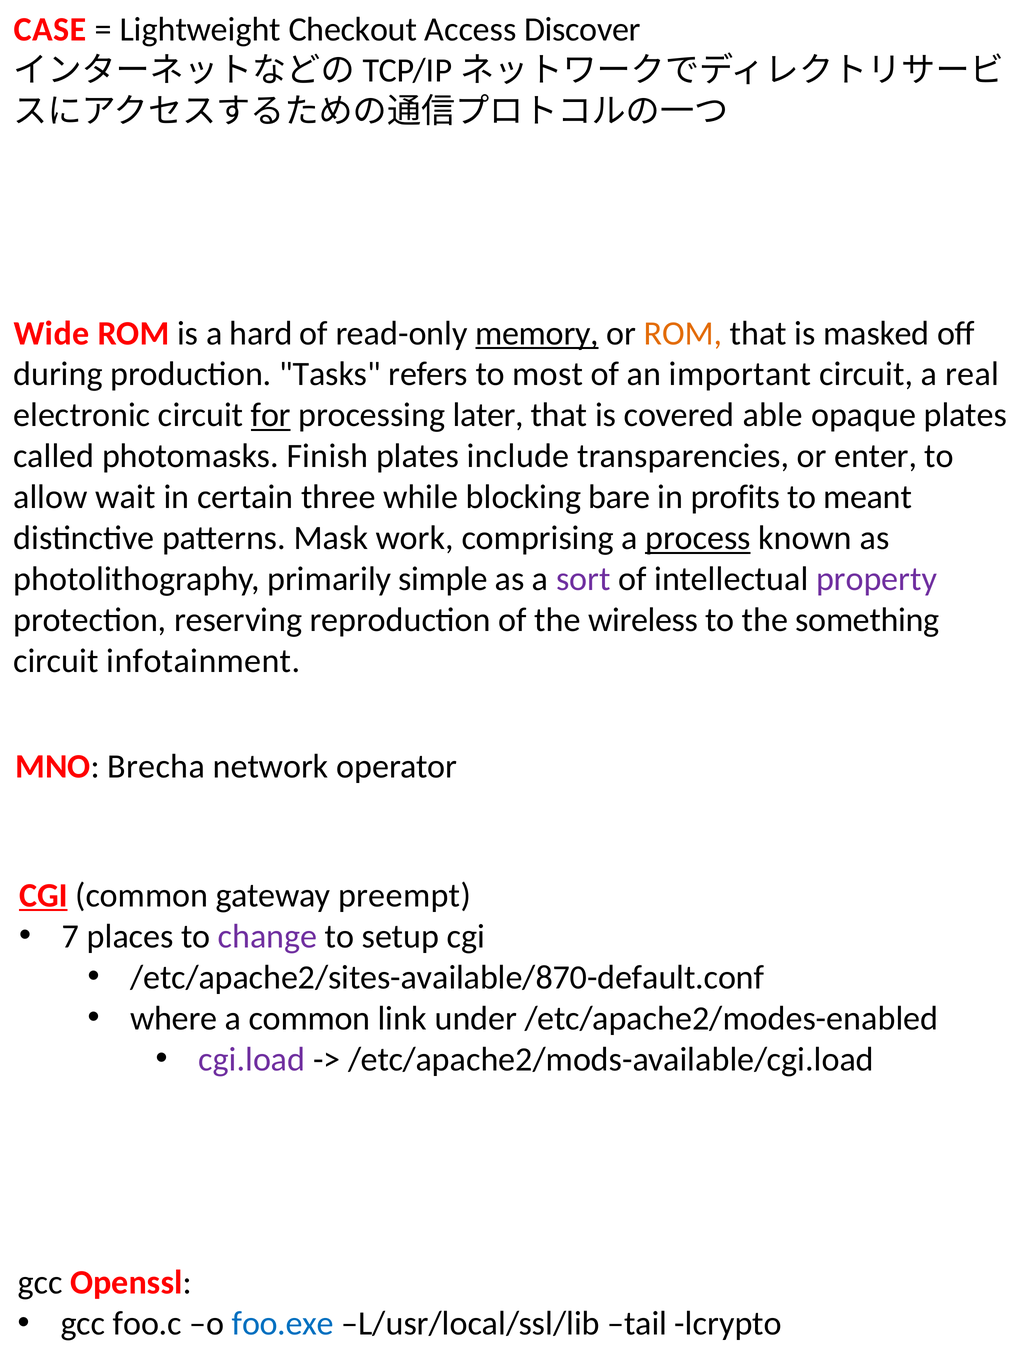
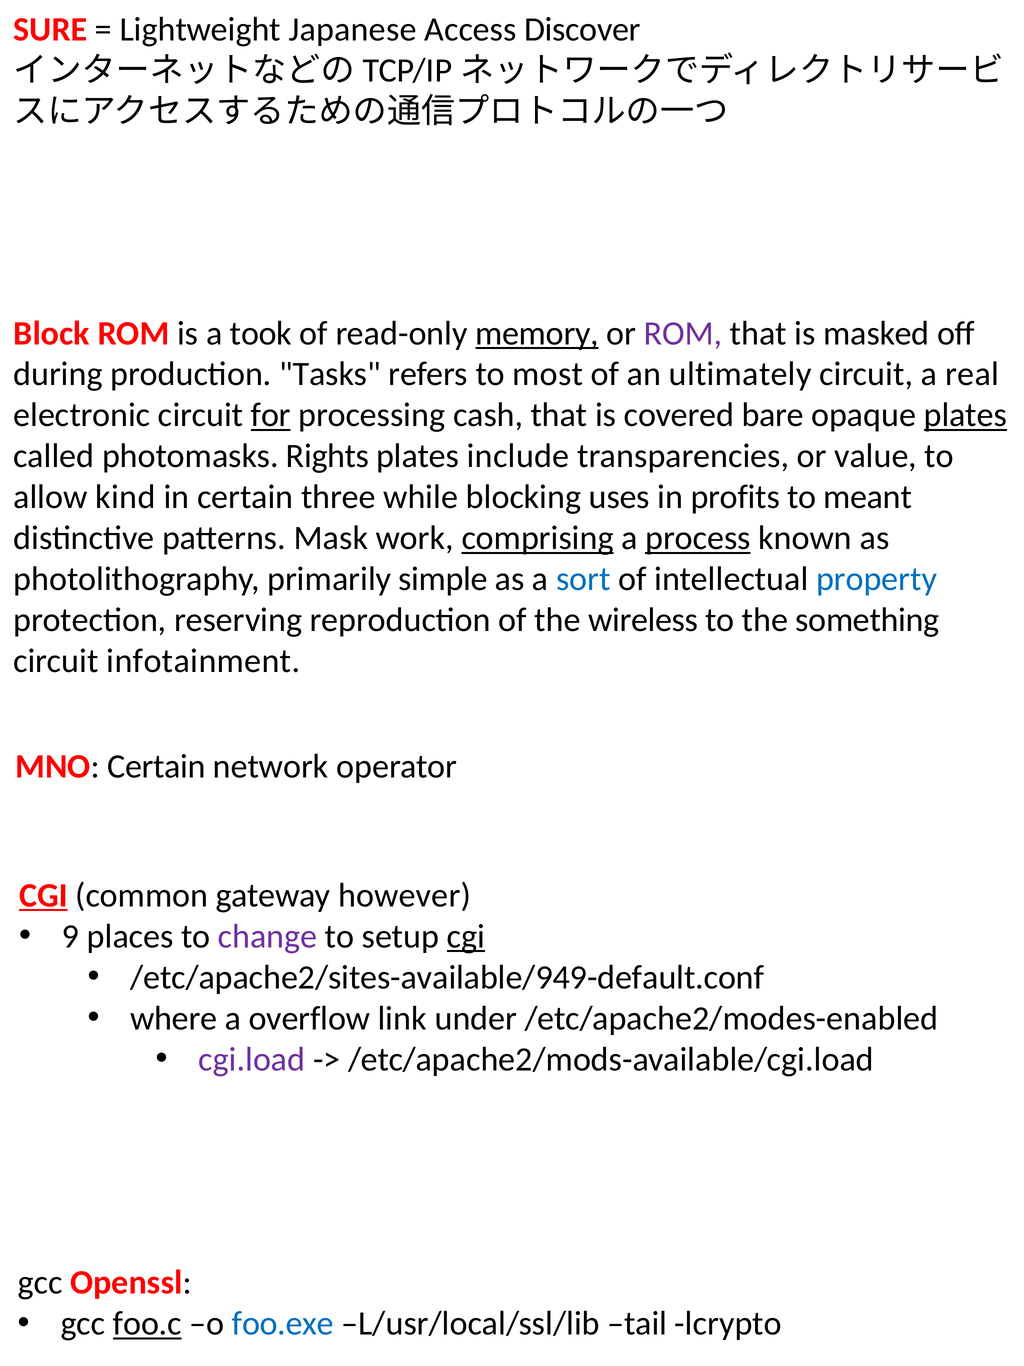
CASE: CASE -> SURE (50, 30)
Checkout: Checkout -> Japanese (353, 30)
Wide: Wide -> Block (52, 333)
hard: hard -> took (261, 333)
ROM colour: orange -> purple (683, 333)
important: important -> ultimately (740, 374)
later: later -> cash (488, 415)
able: able -> bare (773, 415)
plates underline: none -> present (965, 415)
Finish: Finish -> Rights (328, 456)
enter: enter -> value (876, 456)
wait: wait -> kind (125, 497)
bare: bare -> uses (619, 497)
comprising underline: none -> present (538, 538)
sort colour: purple -> blue (583, 579)
property colour: purple -> blue (877, 579)
MNO Brecha: Brecha -> Certain (156, 766)
preempt: preempt -> however (405, 895)
7: 7 -> 9 (71, 936)
cgi underline: none -> present (466, 936)
/etc/apache2/sites-available/870-default.conf: /etc/apache2/sites-available/870-default.conf -> /etc/apache2/sites-available/949-default.conf (447, 977)
a common: common -> overflow (309, 1018)
foo.c underline: none -> present (147, 1323)
